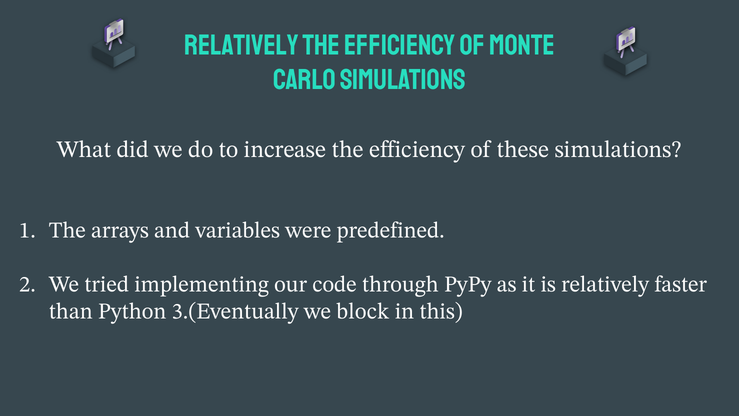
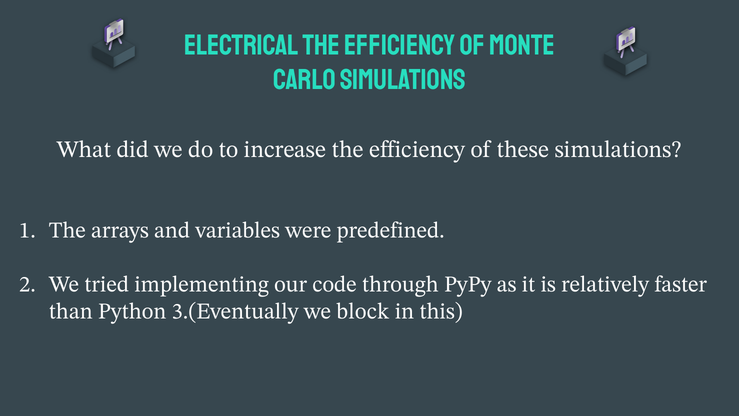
Relatively: Relatively -> Electrical (242, 45)
